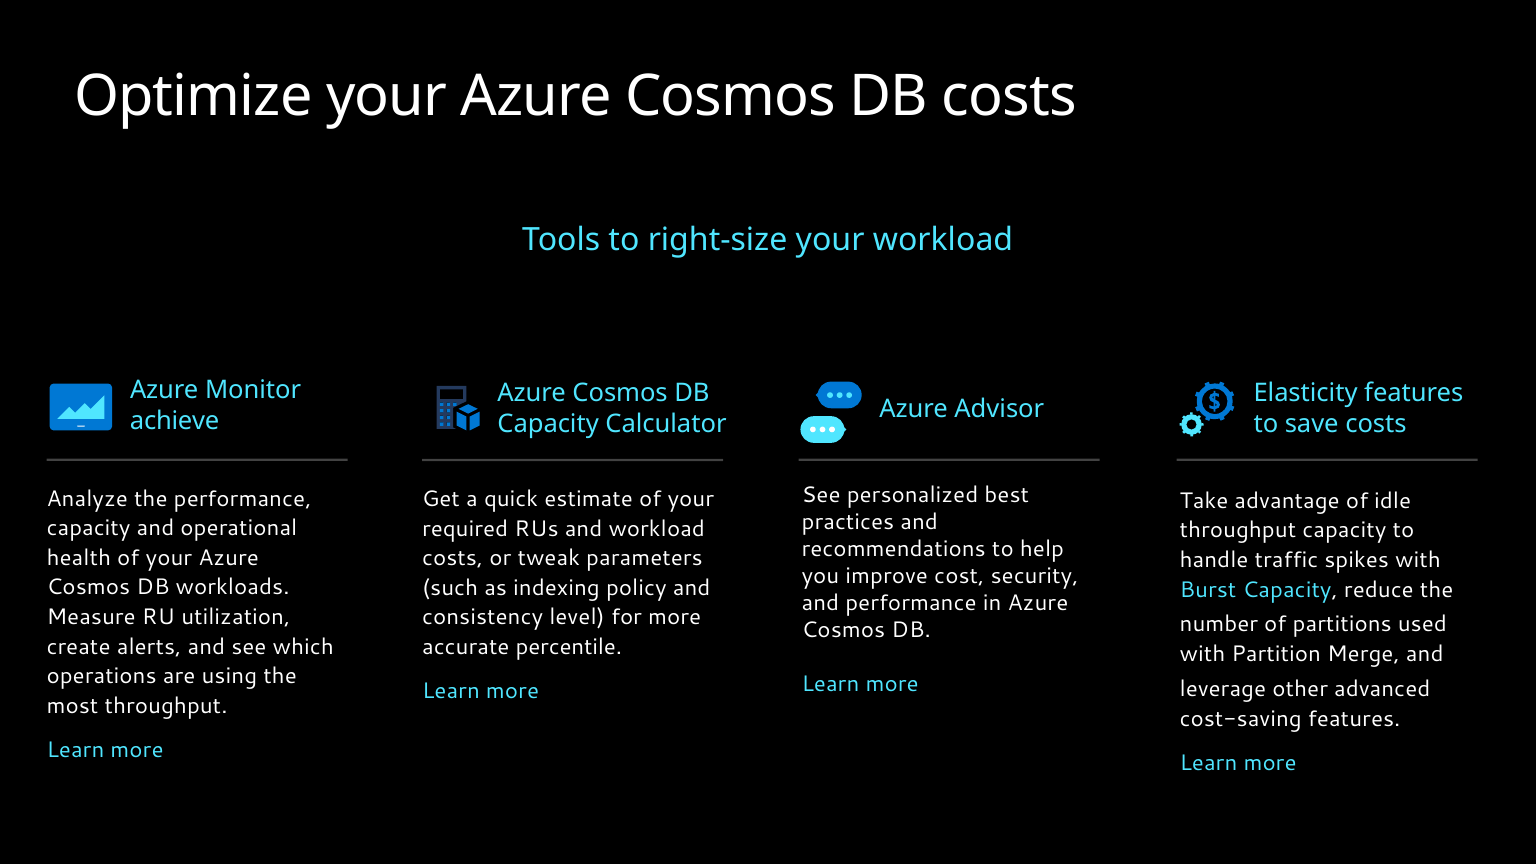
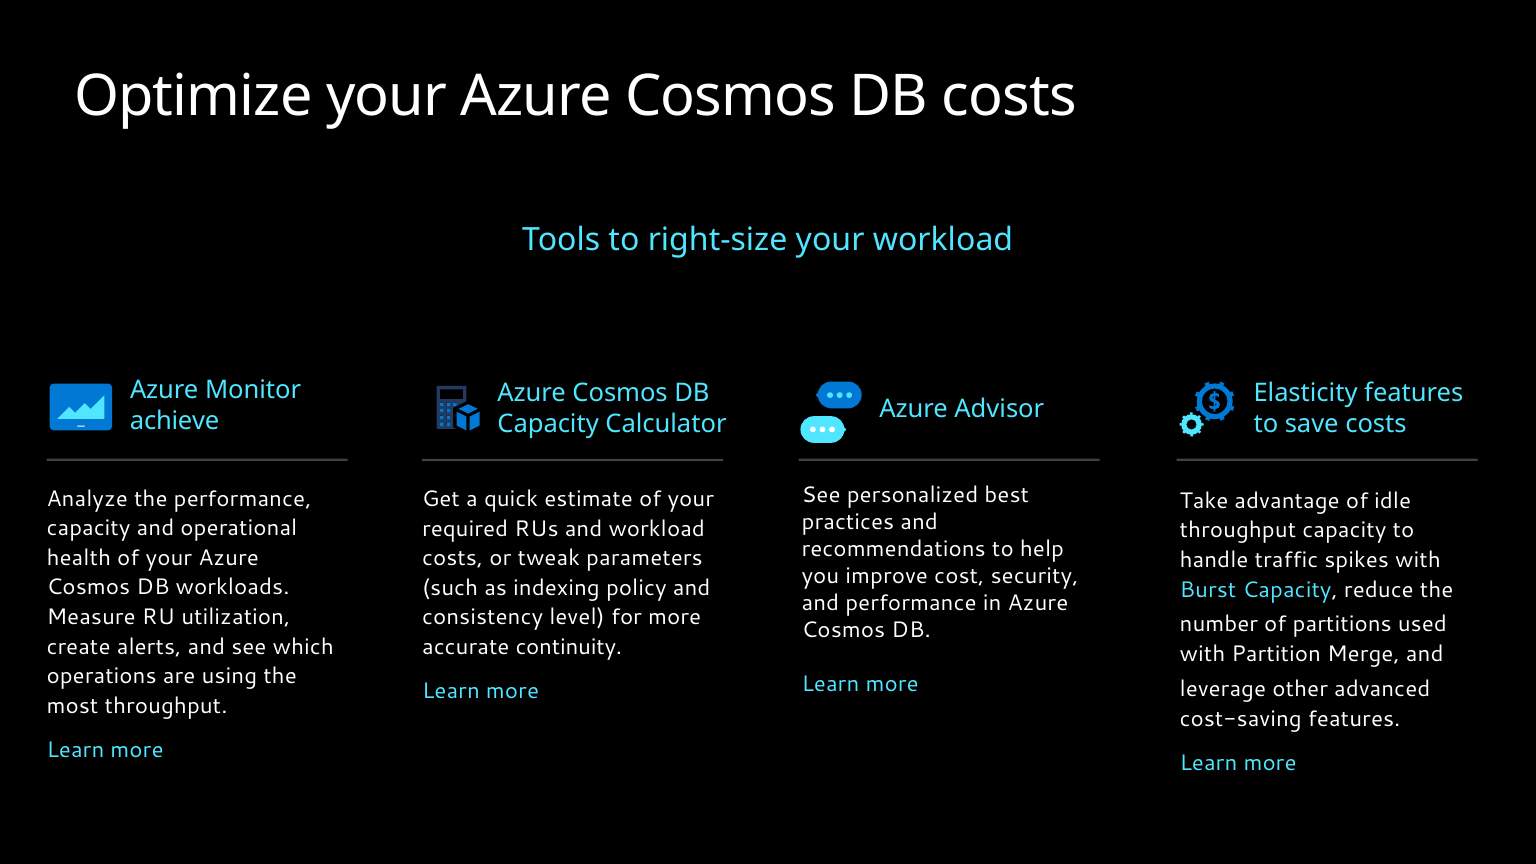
percentile: percentile -> continuity (569, 647)
